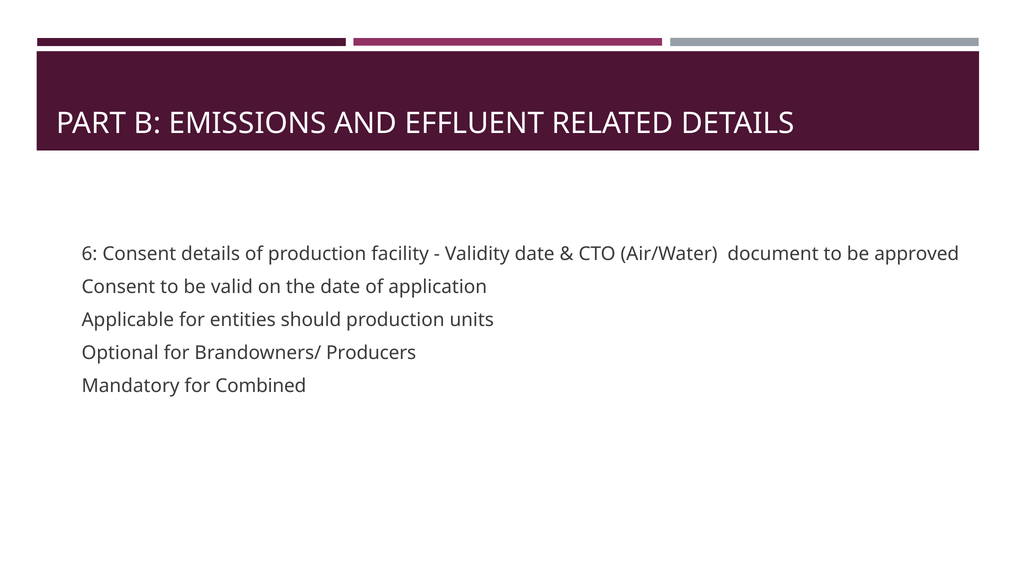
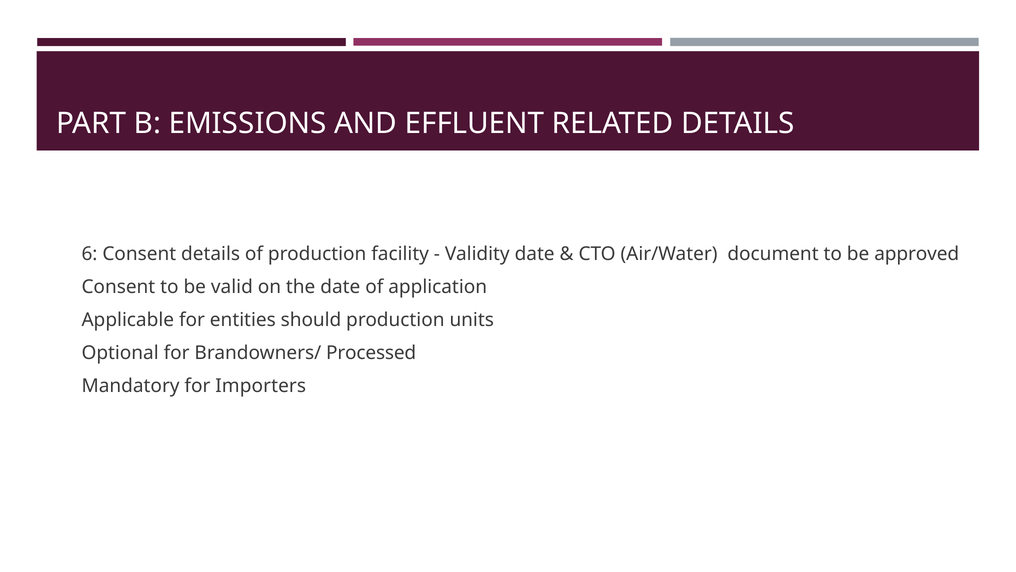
Producers: Producers -> Processed (371, 353)
Combined: Combined -> Importers (261, 386)
